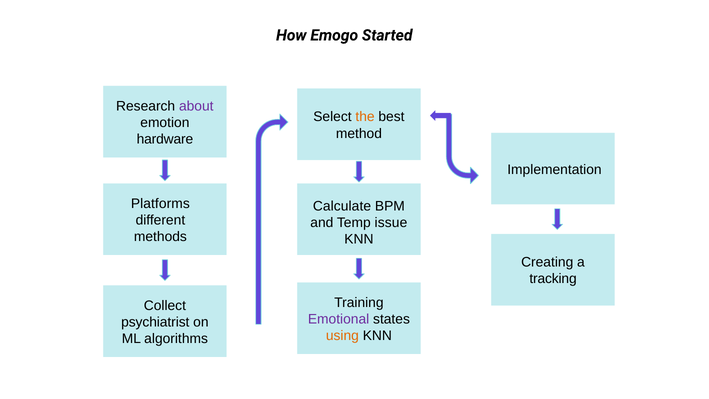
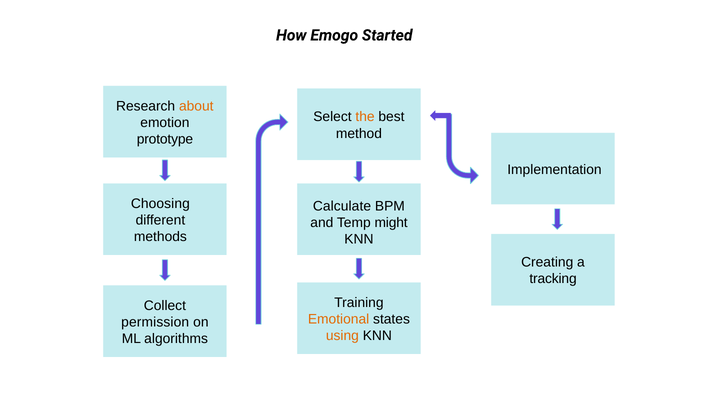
about colour: purple -> orange (196, 106)
hardware: hardware -> prototype (165, 139)
Platforms: Platforms -> Choosing (160, 203)
issue: issue -> might (391, 223)
Emotional colour: purple -> orange (339, 319)
psychiatrist: psychiatrist -> permission (155, 322)
